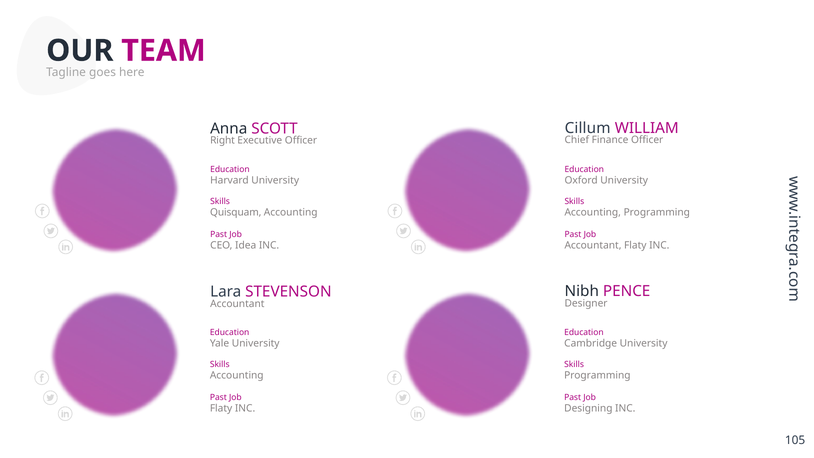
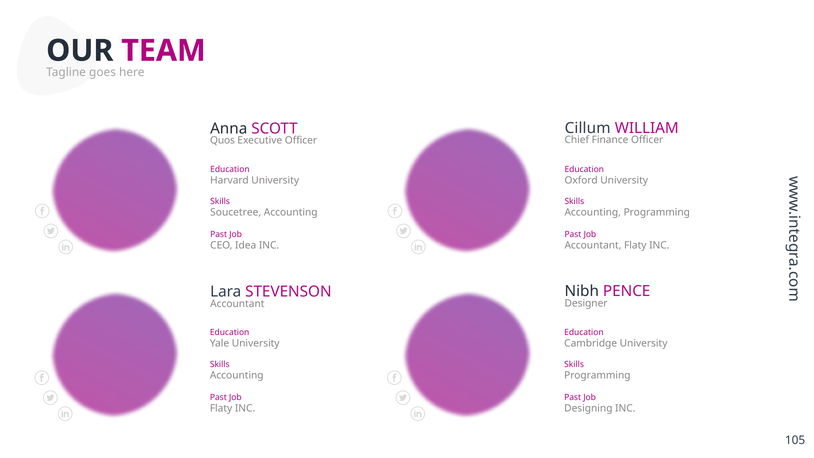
Right: Right -> Quos (223, 140)
Quisquam: Quisquam -> Soucetree (236, 213)
